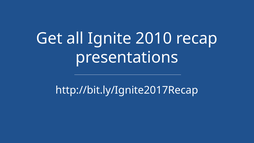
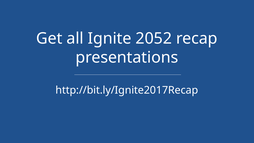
2010: 2010 -> 2052 (154, 38)
